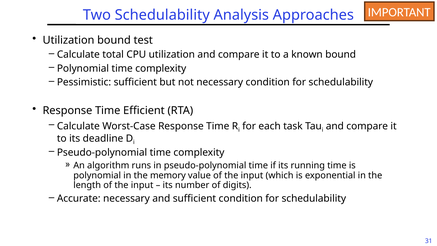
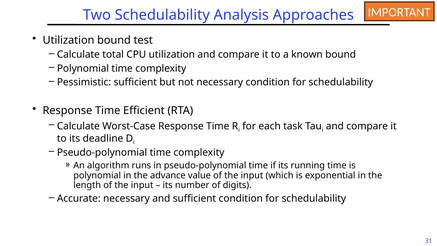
memory: memory -> advance (168, 175)
